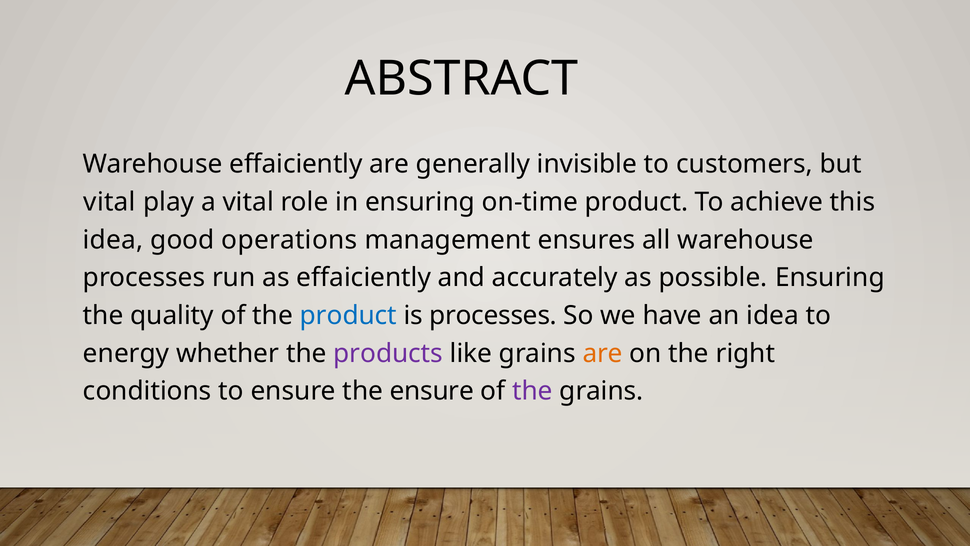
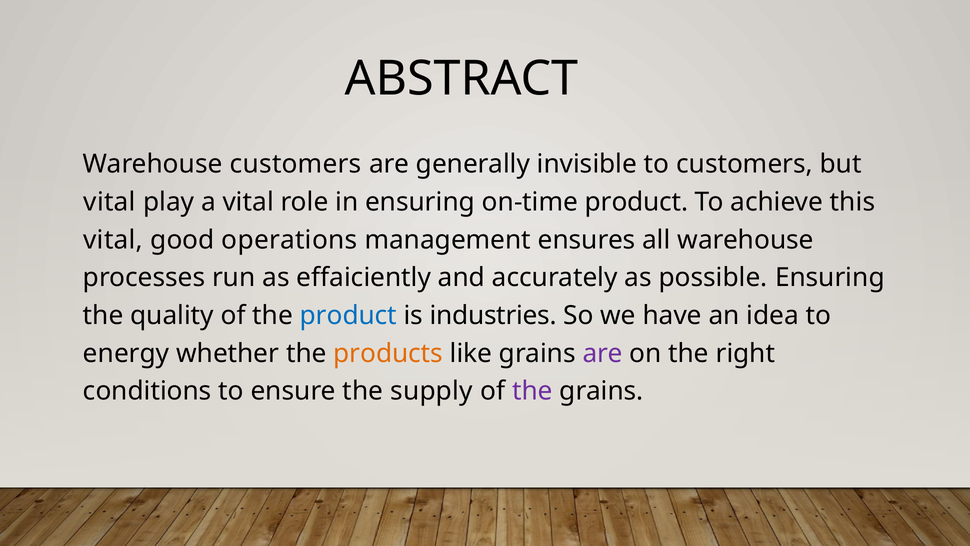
Warehouse effaiciently: effaiciently -> customers (296, 164)
idea: idea -> vital (113, 240)
is processes: processes -> industries (493, 315)
products colour: purple -> orange (388, 353)
are colour: orange -> purple (603, 353)
the ensure: ensure -> supply (432, 391)
